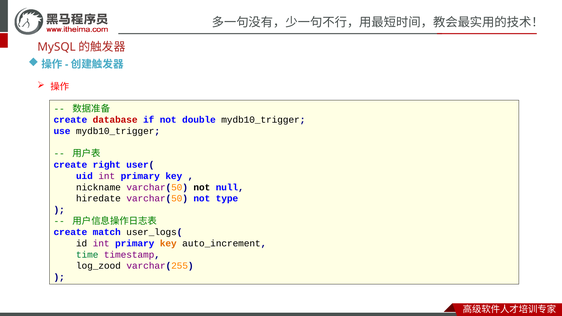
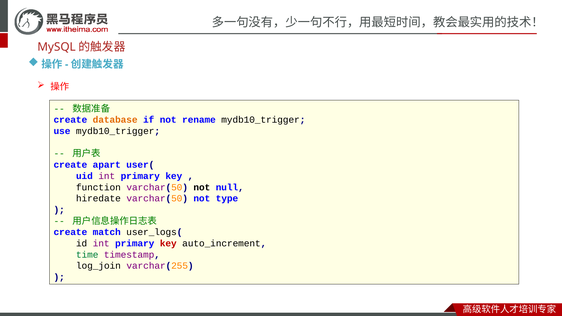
database colour: red -> orange (115, 120)
double: double -> rename (199, 120)
right: right -> apart (107, 165)
nickname: nickname -> function (98, 187)
key colour: orange -> red (168, 244)
log_zood: log_zood -> log_join (98, 266)
